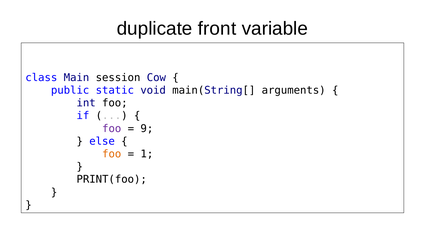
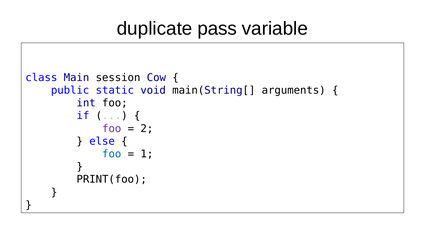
front: front -> pass (217, 29)
9: 9 -> 2 (147, 129)
foo colour: orange -> blue (112, 154)
